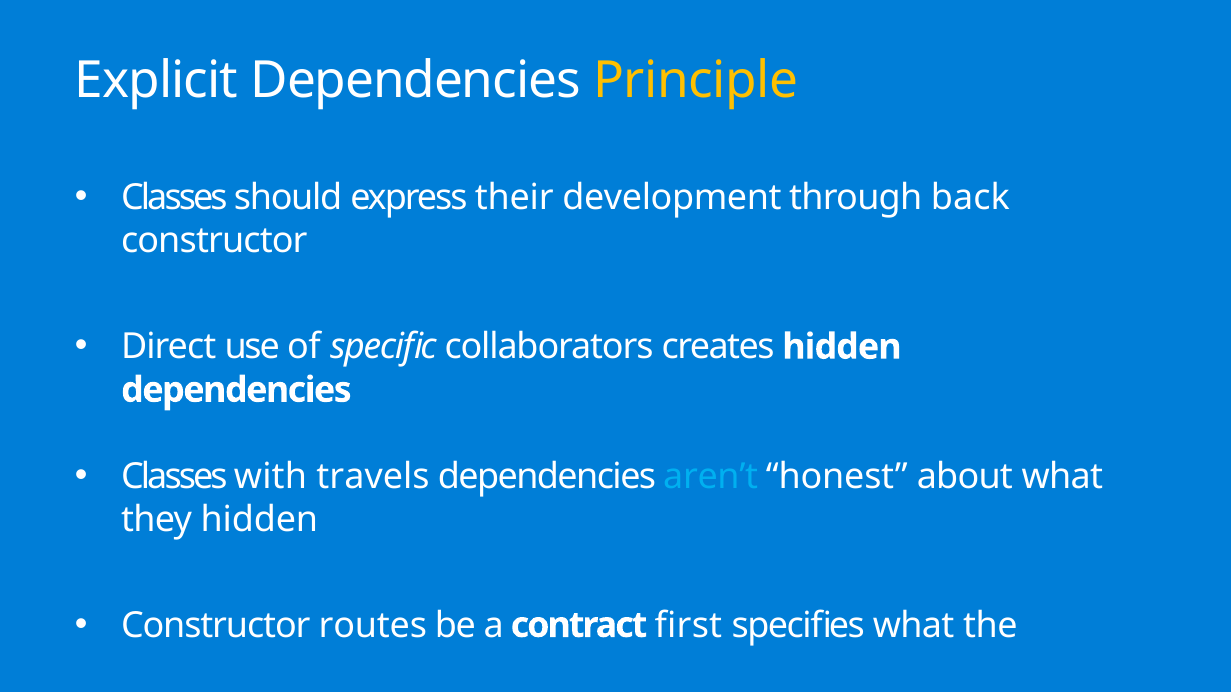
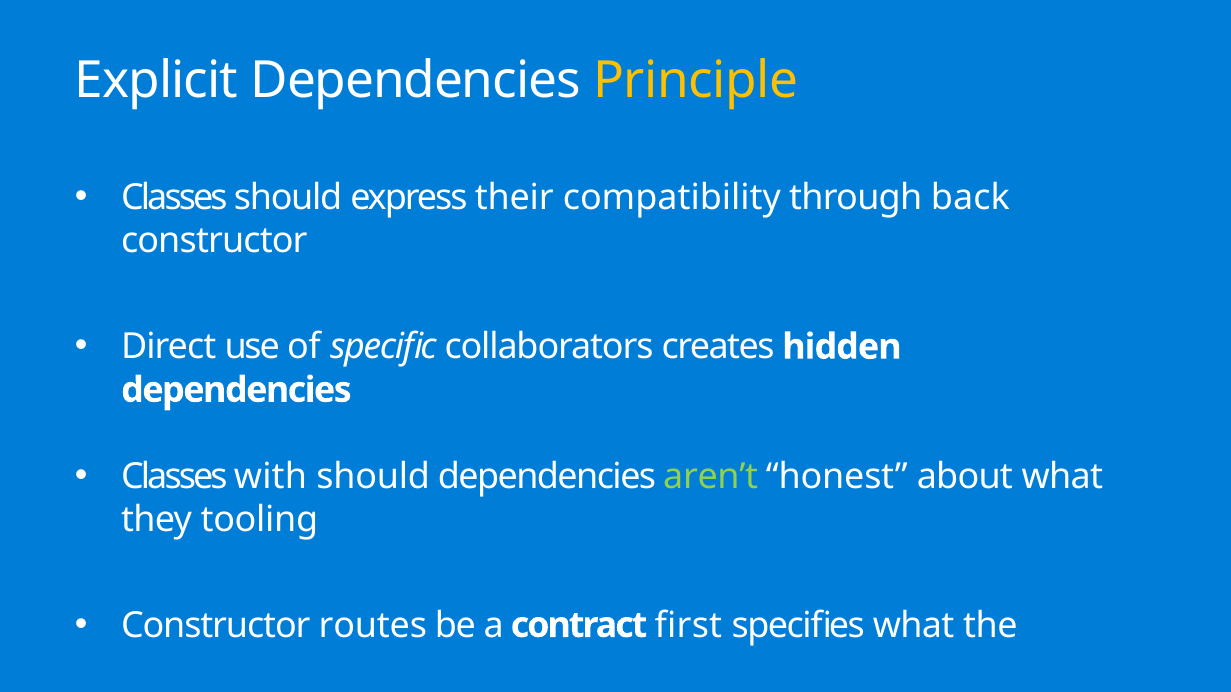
development: development -> compatibility (672, 198)
with travels: travels -> should (373, 477)
aren’t colour: light blue -> light green (711, 477)
they hidden: hidden -> tooling (259, 520)
